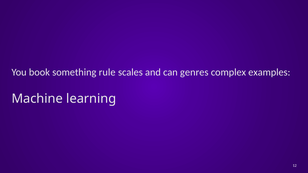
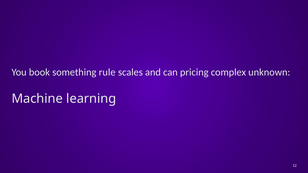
genres: genres -> pricing (194, 72)
examples: examples -> unknown (269, 72)
